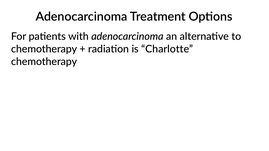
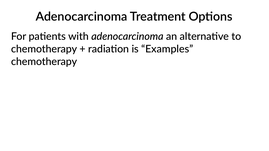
Charlotte: Charlotte -> Examples (167, 49)
